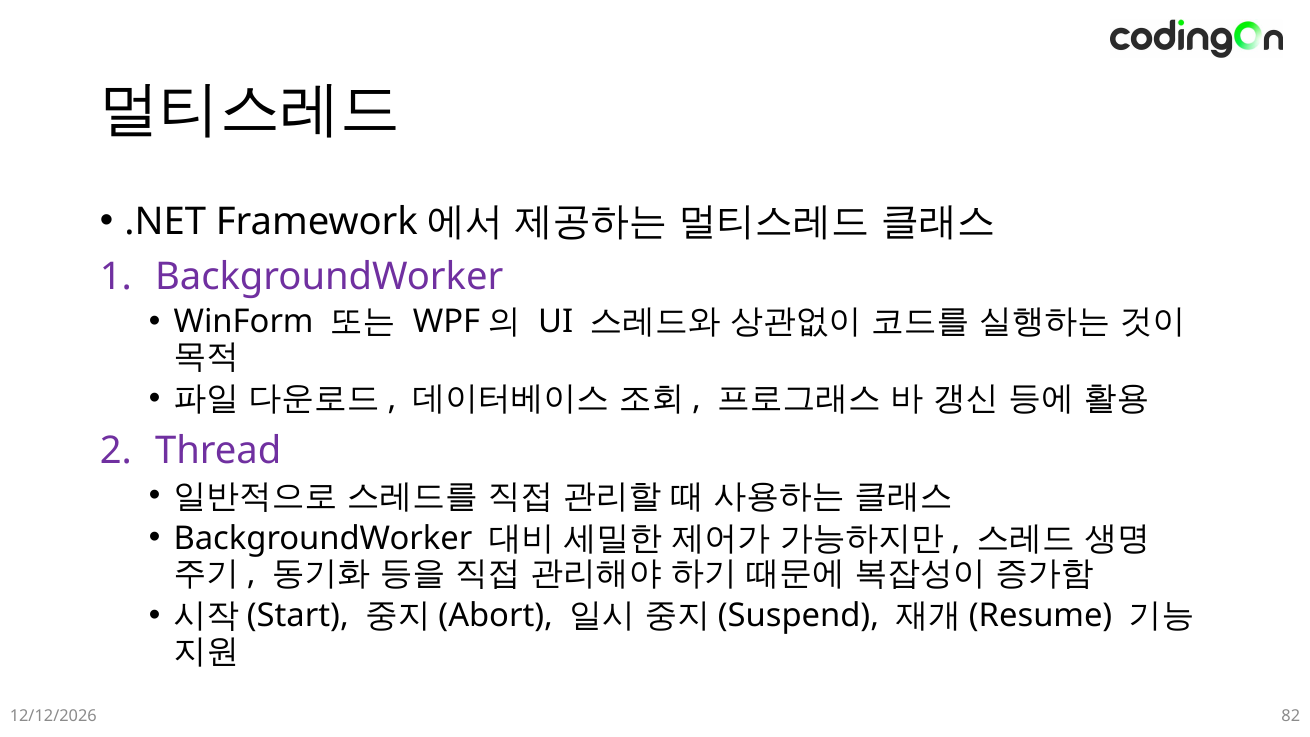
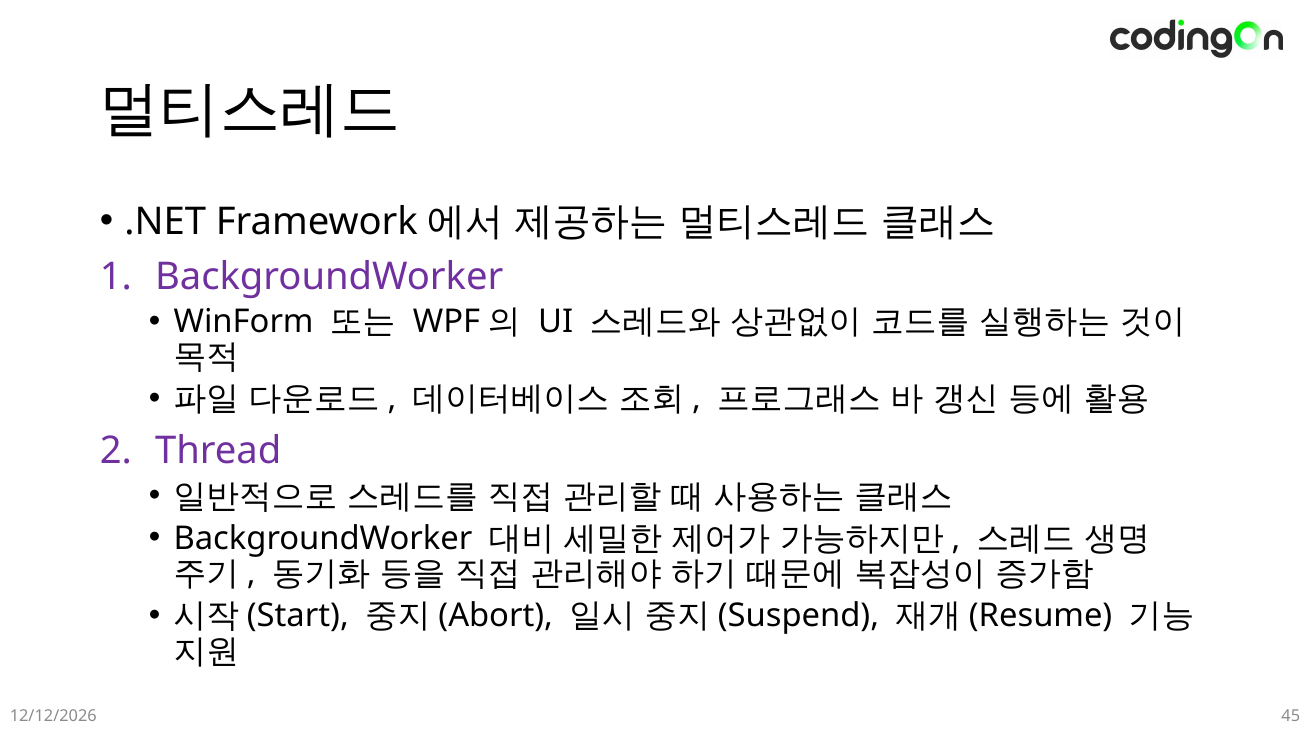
82: 82 -> 45 (1291, 716)
